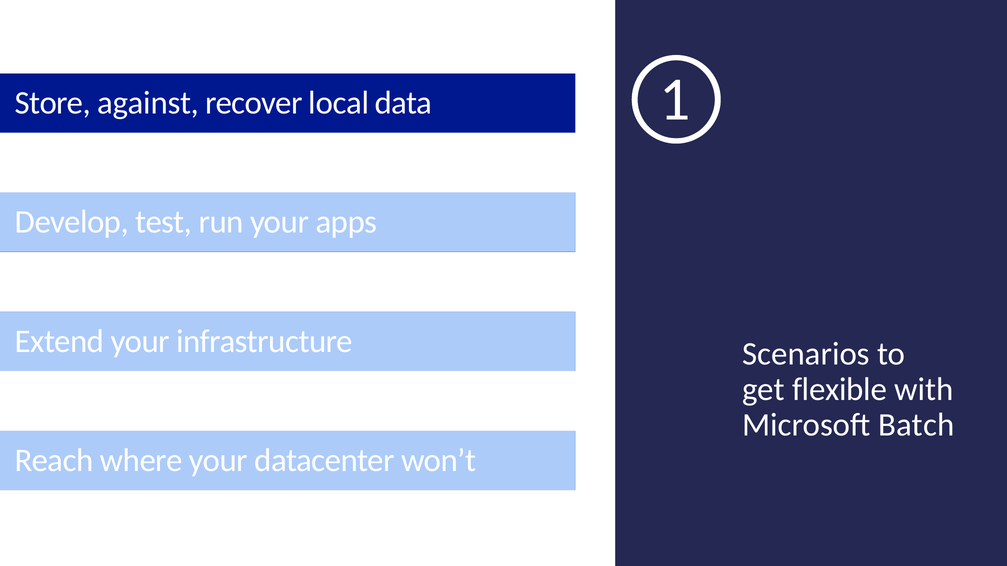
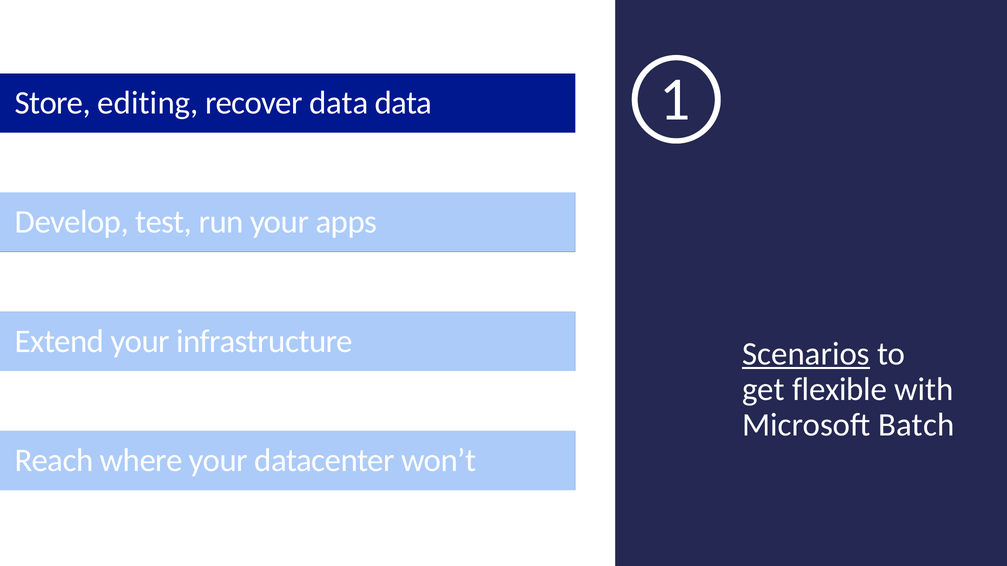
against: against -> editing (148, 103)
recover local: local -> data (339, 103)
Scenarios underline: none -> present (806, 354)
